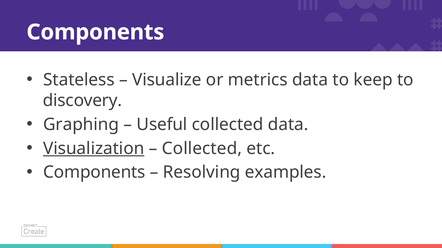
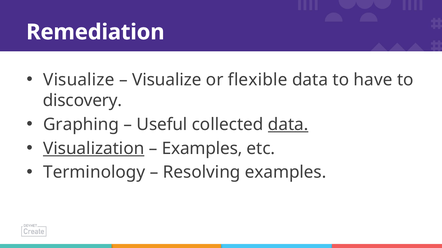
Components: Components -> Remediation (95, 32)
Stateless: Stateless -> Visualize (79, 80)
metrics: metrics -> flexible (258, 80)
keep: keep -> have (373, 80)
data underline: none -> present (288, 125)
Collected: Collected -> Examples (202, 149)
Components: Components -> Terminology (94, 173)
